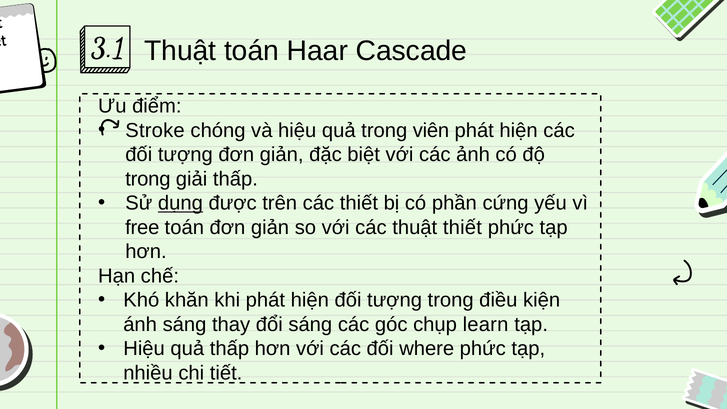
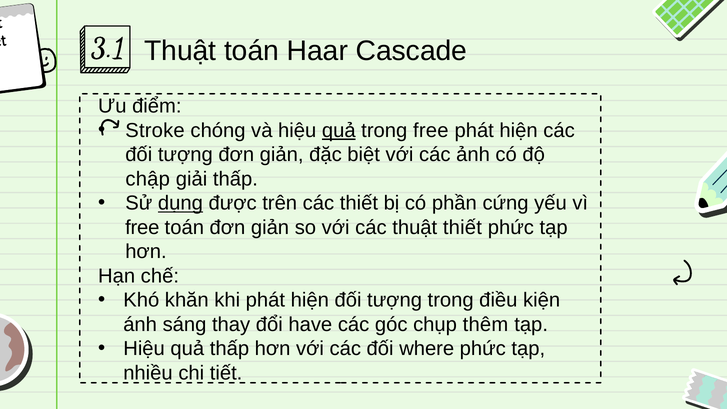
quả underline: none -> present (339, 130)
trong viên: viên -> free (431, 130)
trong: trong -> chập (148, 179)
đổi sáng: sáng -> have (310, 324)
learn: learn -> thêm (486, 324)
